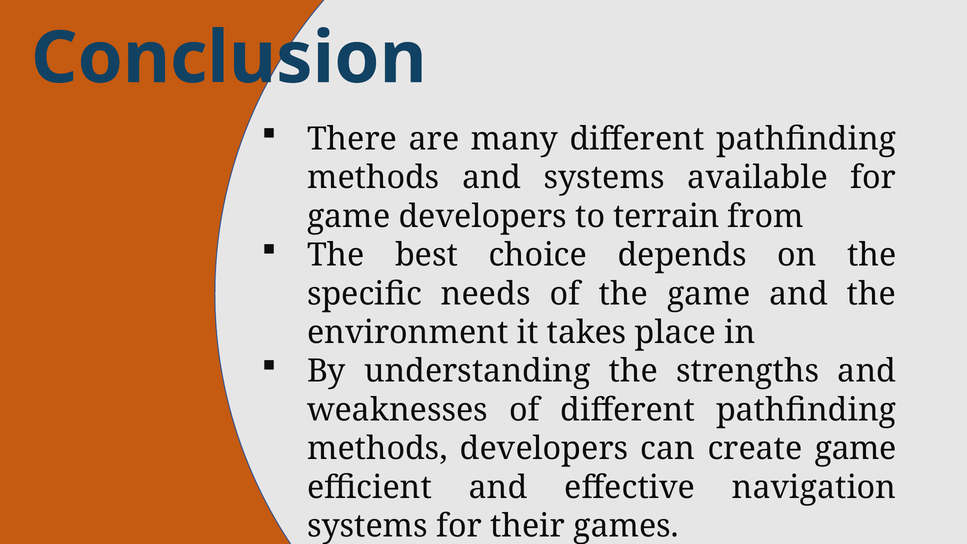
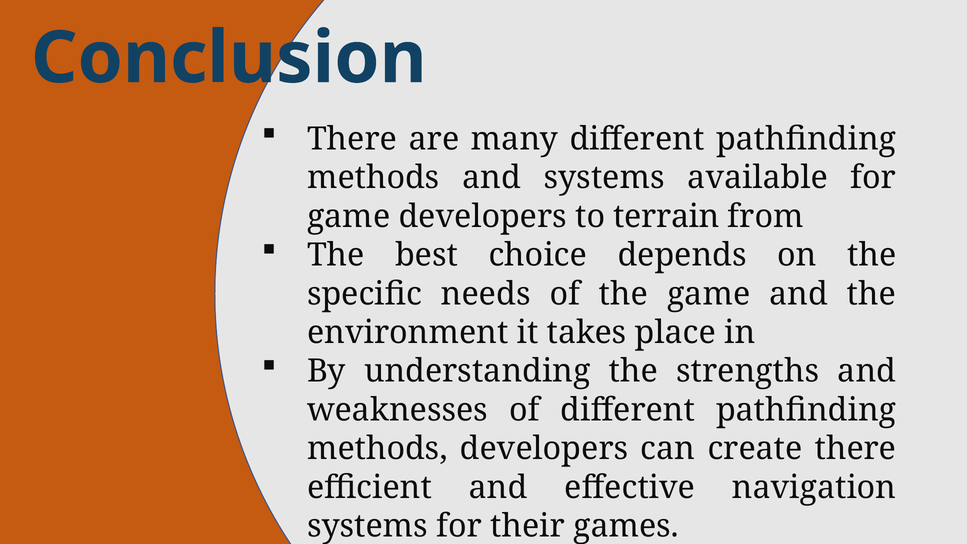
create game: game -> there (855, 449)
